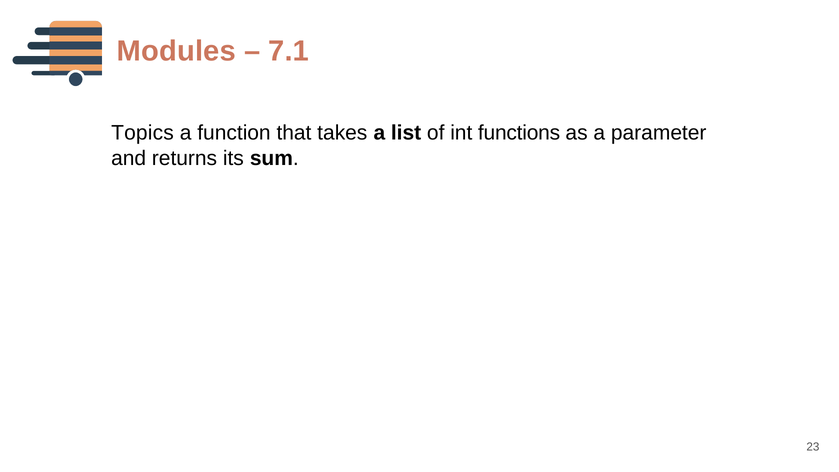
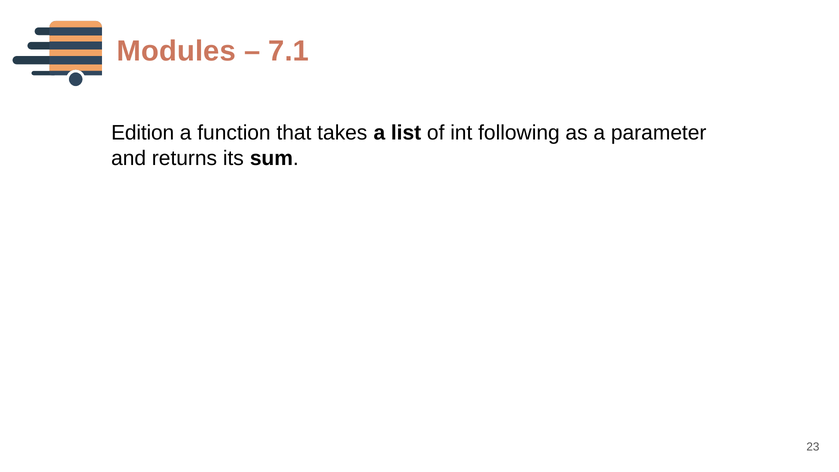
Topics: Topics -> Edition (143, 133)
functions: functions -> following (519, 133)
